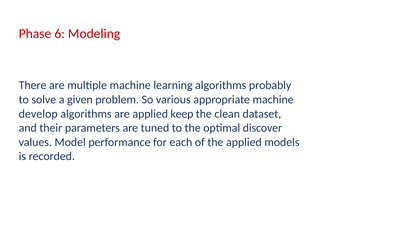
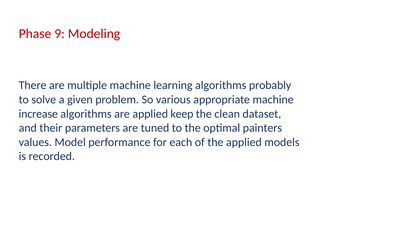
6: 6 -> 9 (60, 34)
develop: develop -> increase (38, 114)
discover: discover -> painters (262, 128)
